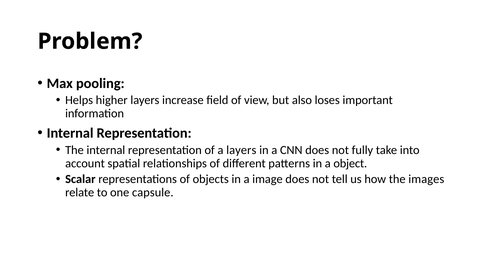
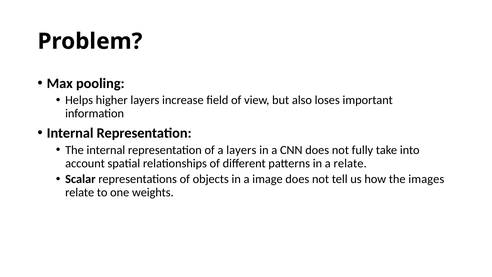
a object: object -> relate (350, 163)
capsule: capsule -> weights (153, 192)
